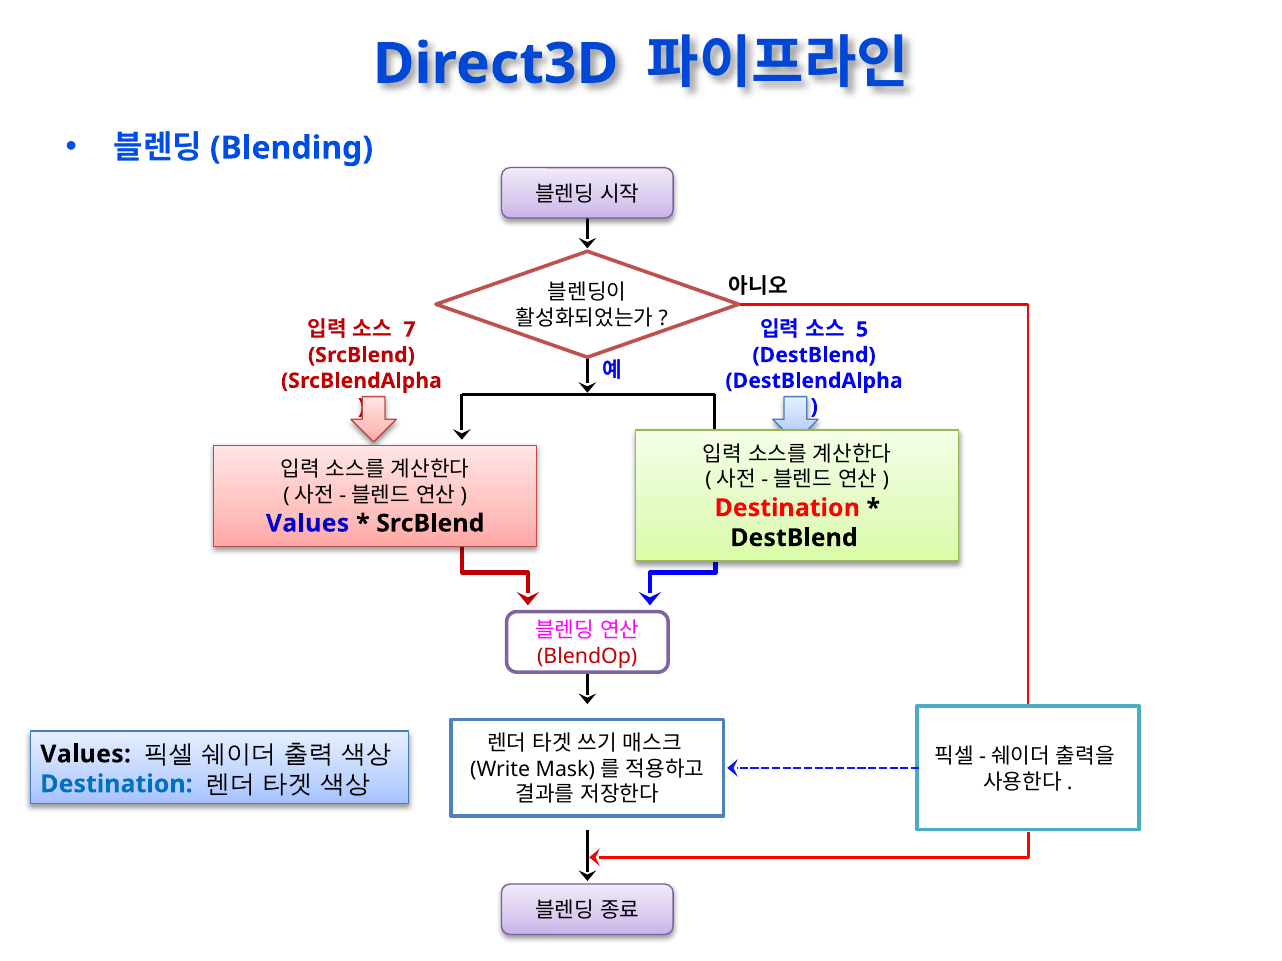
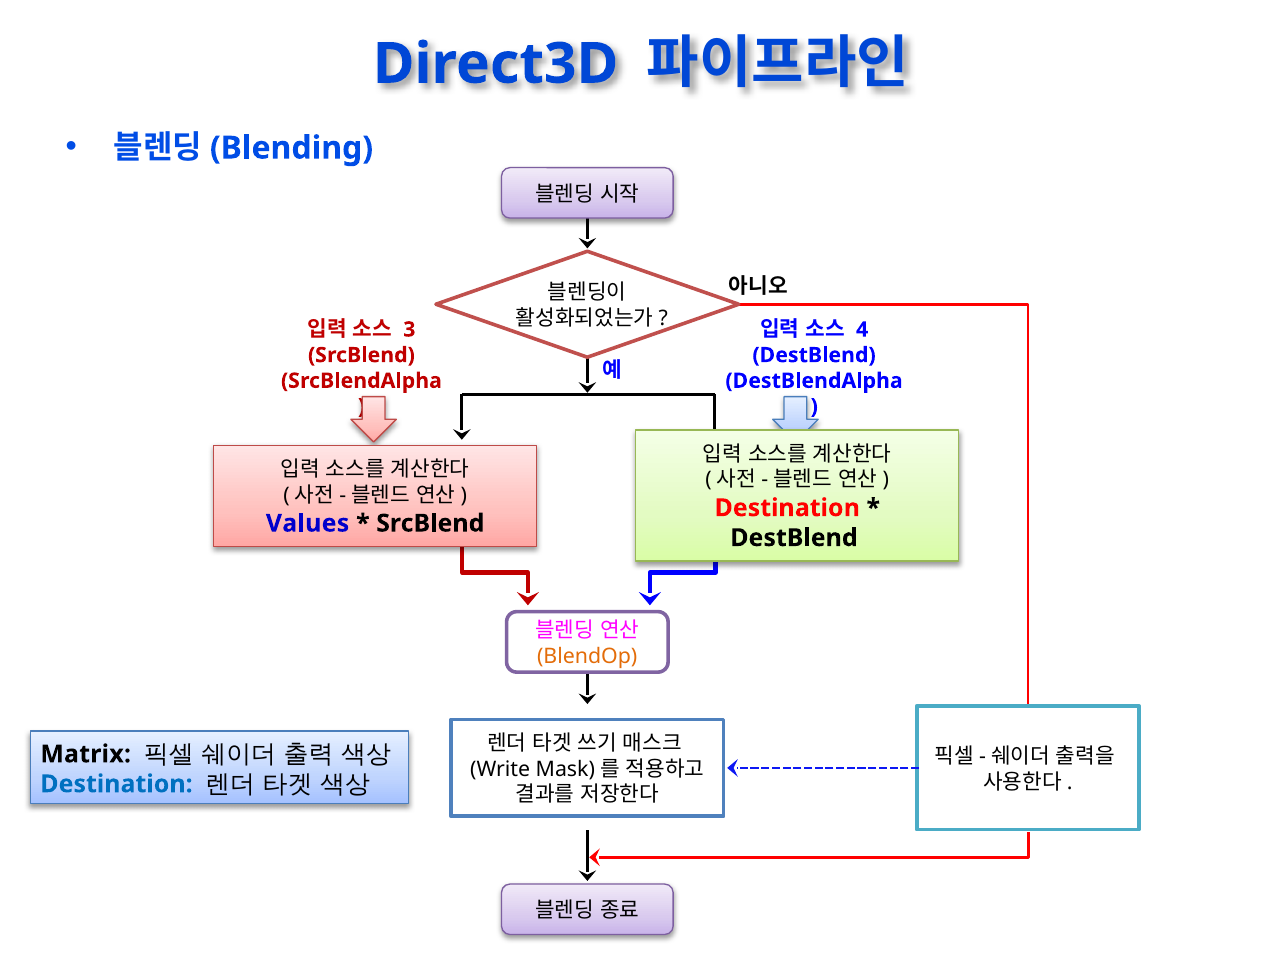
7: 7 -> 3 (409, 330)
5: 5 -> 4 (862, 330)
BlendOp colour: red -> orange (587, 656)
Values: Values -> Matrix (86, 755)
